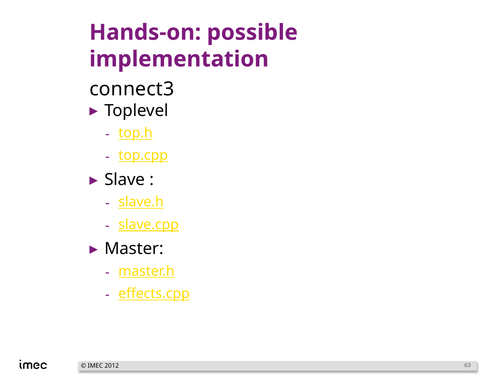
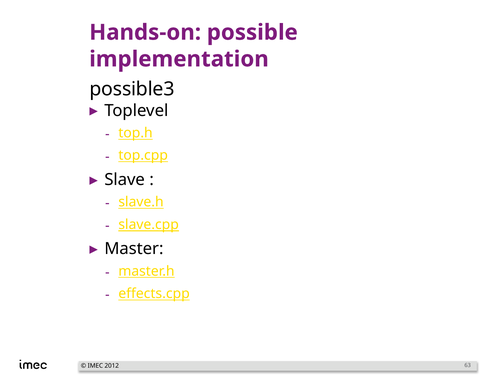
connect3: connect3 -> possible3 (132, 89)
